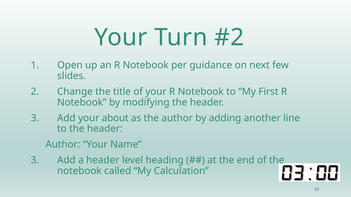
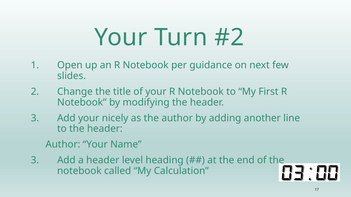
about: about -> nicely (115, 118)
